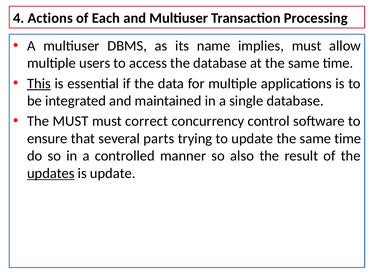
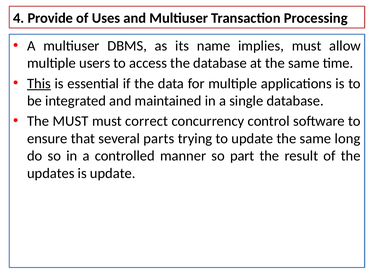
Actions: Actions -> Provide (50, 18)
Each: Each -> Uses (106, 18)
update the same time: time -> long (348, 139)
also: also -> part (242, 156)
updates underline: present -> none (51, 174)
